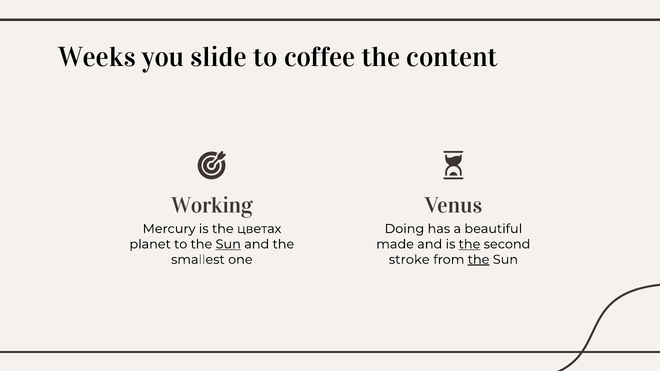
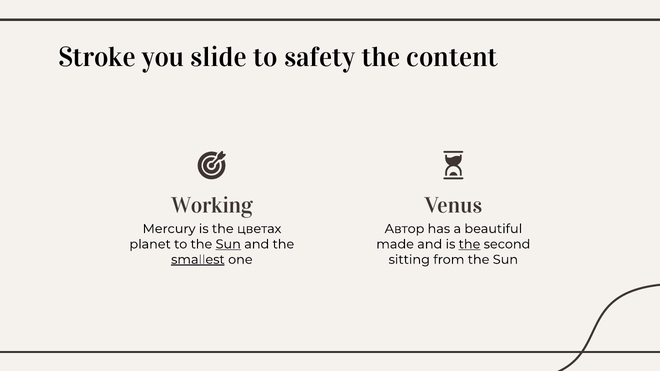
Weeks: Weeks -> Stroke (97, 57)
coffee: coffee -> safety (320, 57)
Doing: Doing -> Автор (404, 229)
smallest underline: none -> present (198, 260)
stroke: stroke -> sitting (409, 260)
the underline: present -> none (479, 260)
